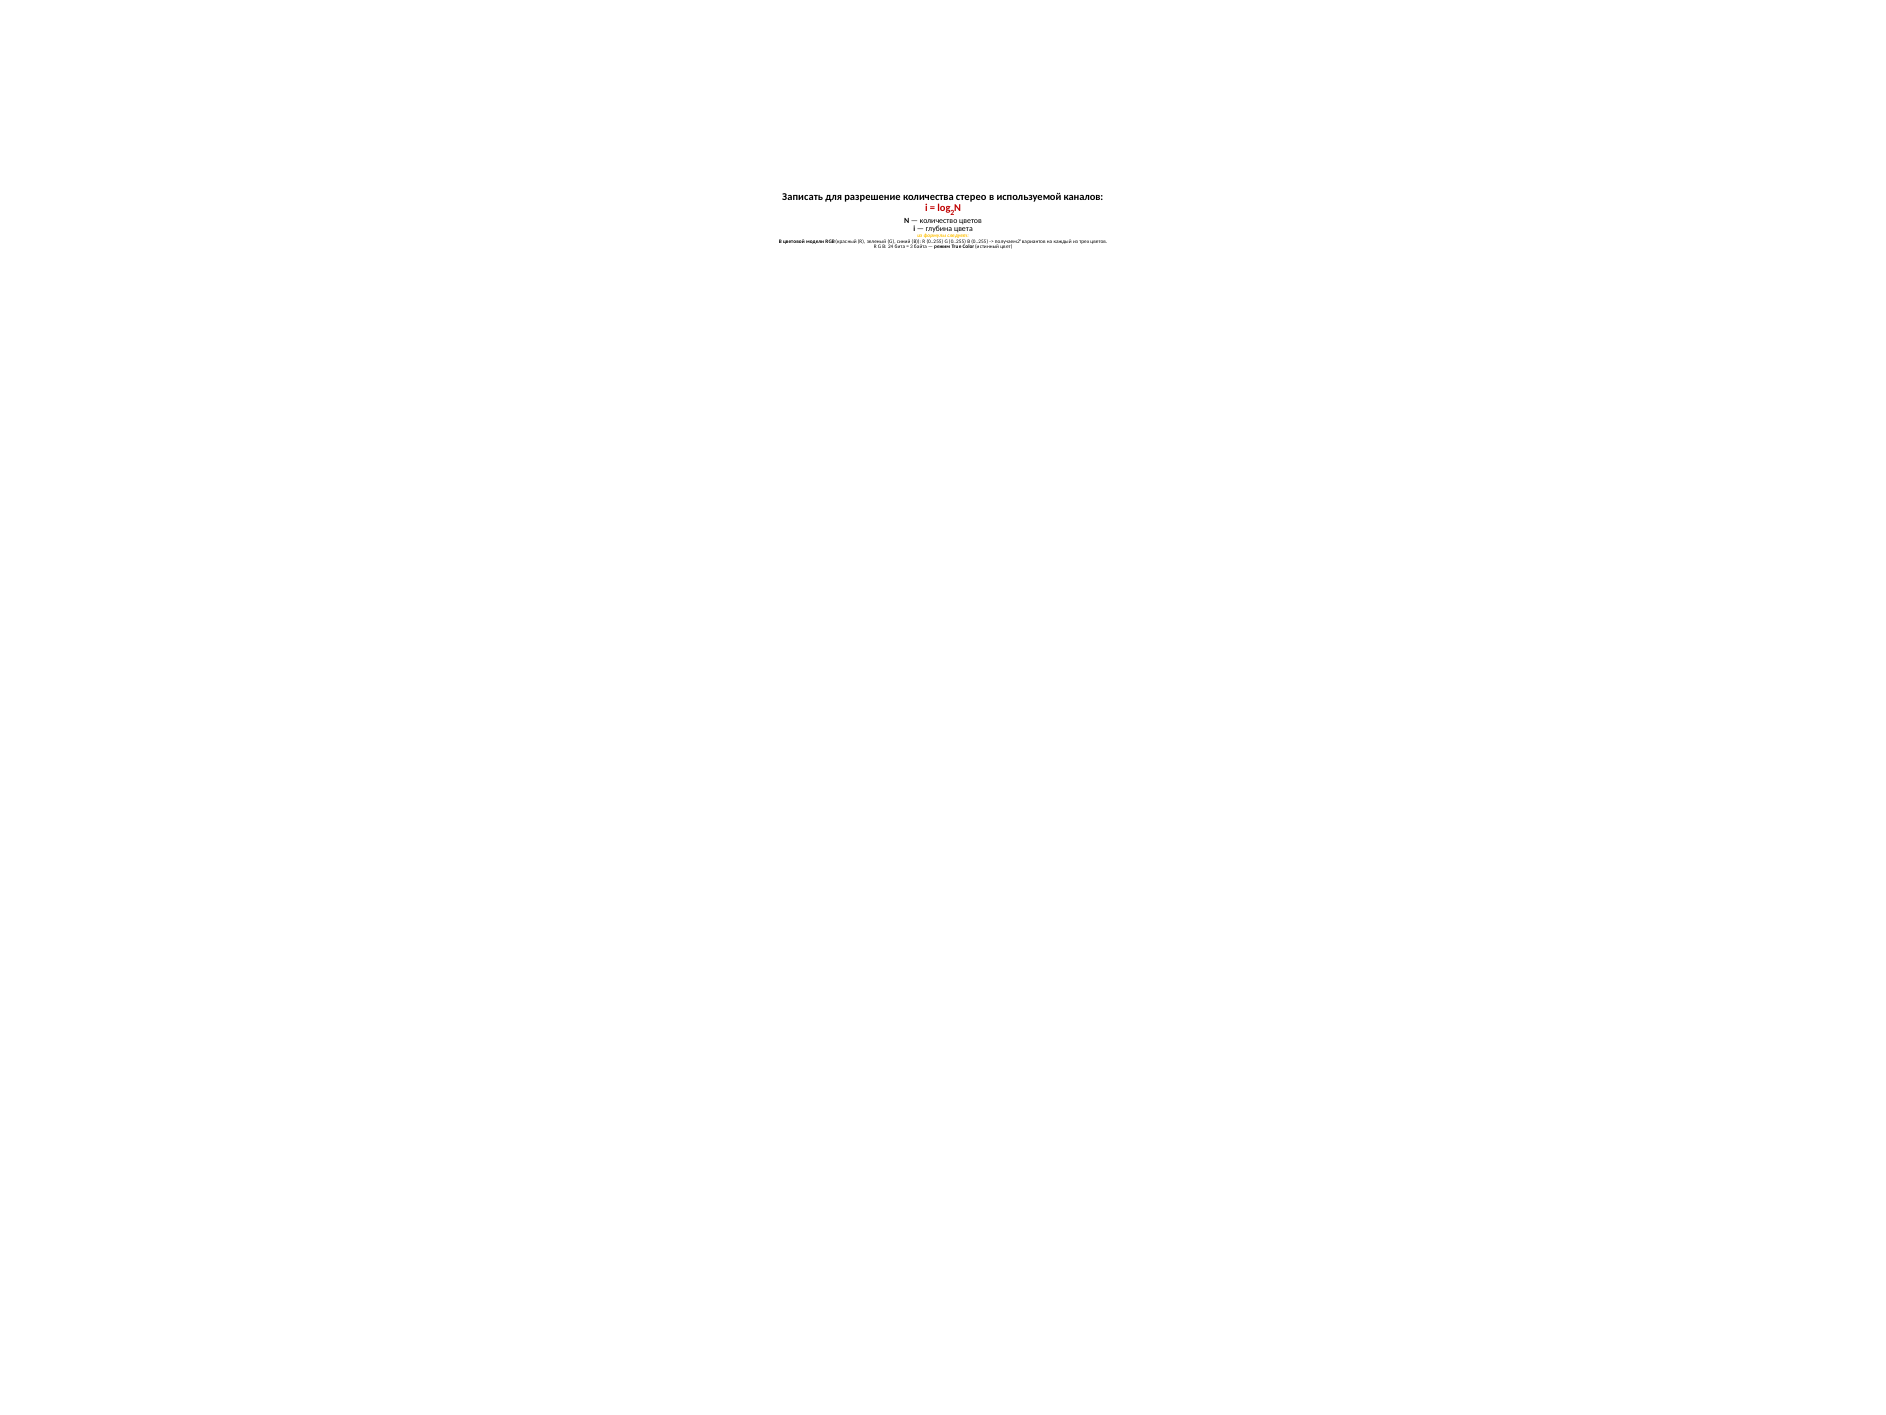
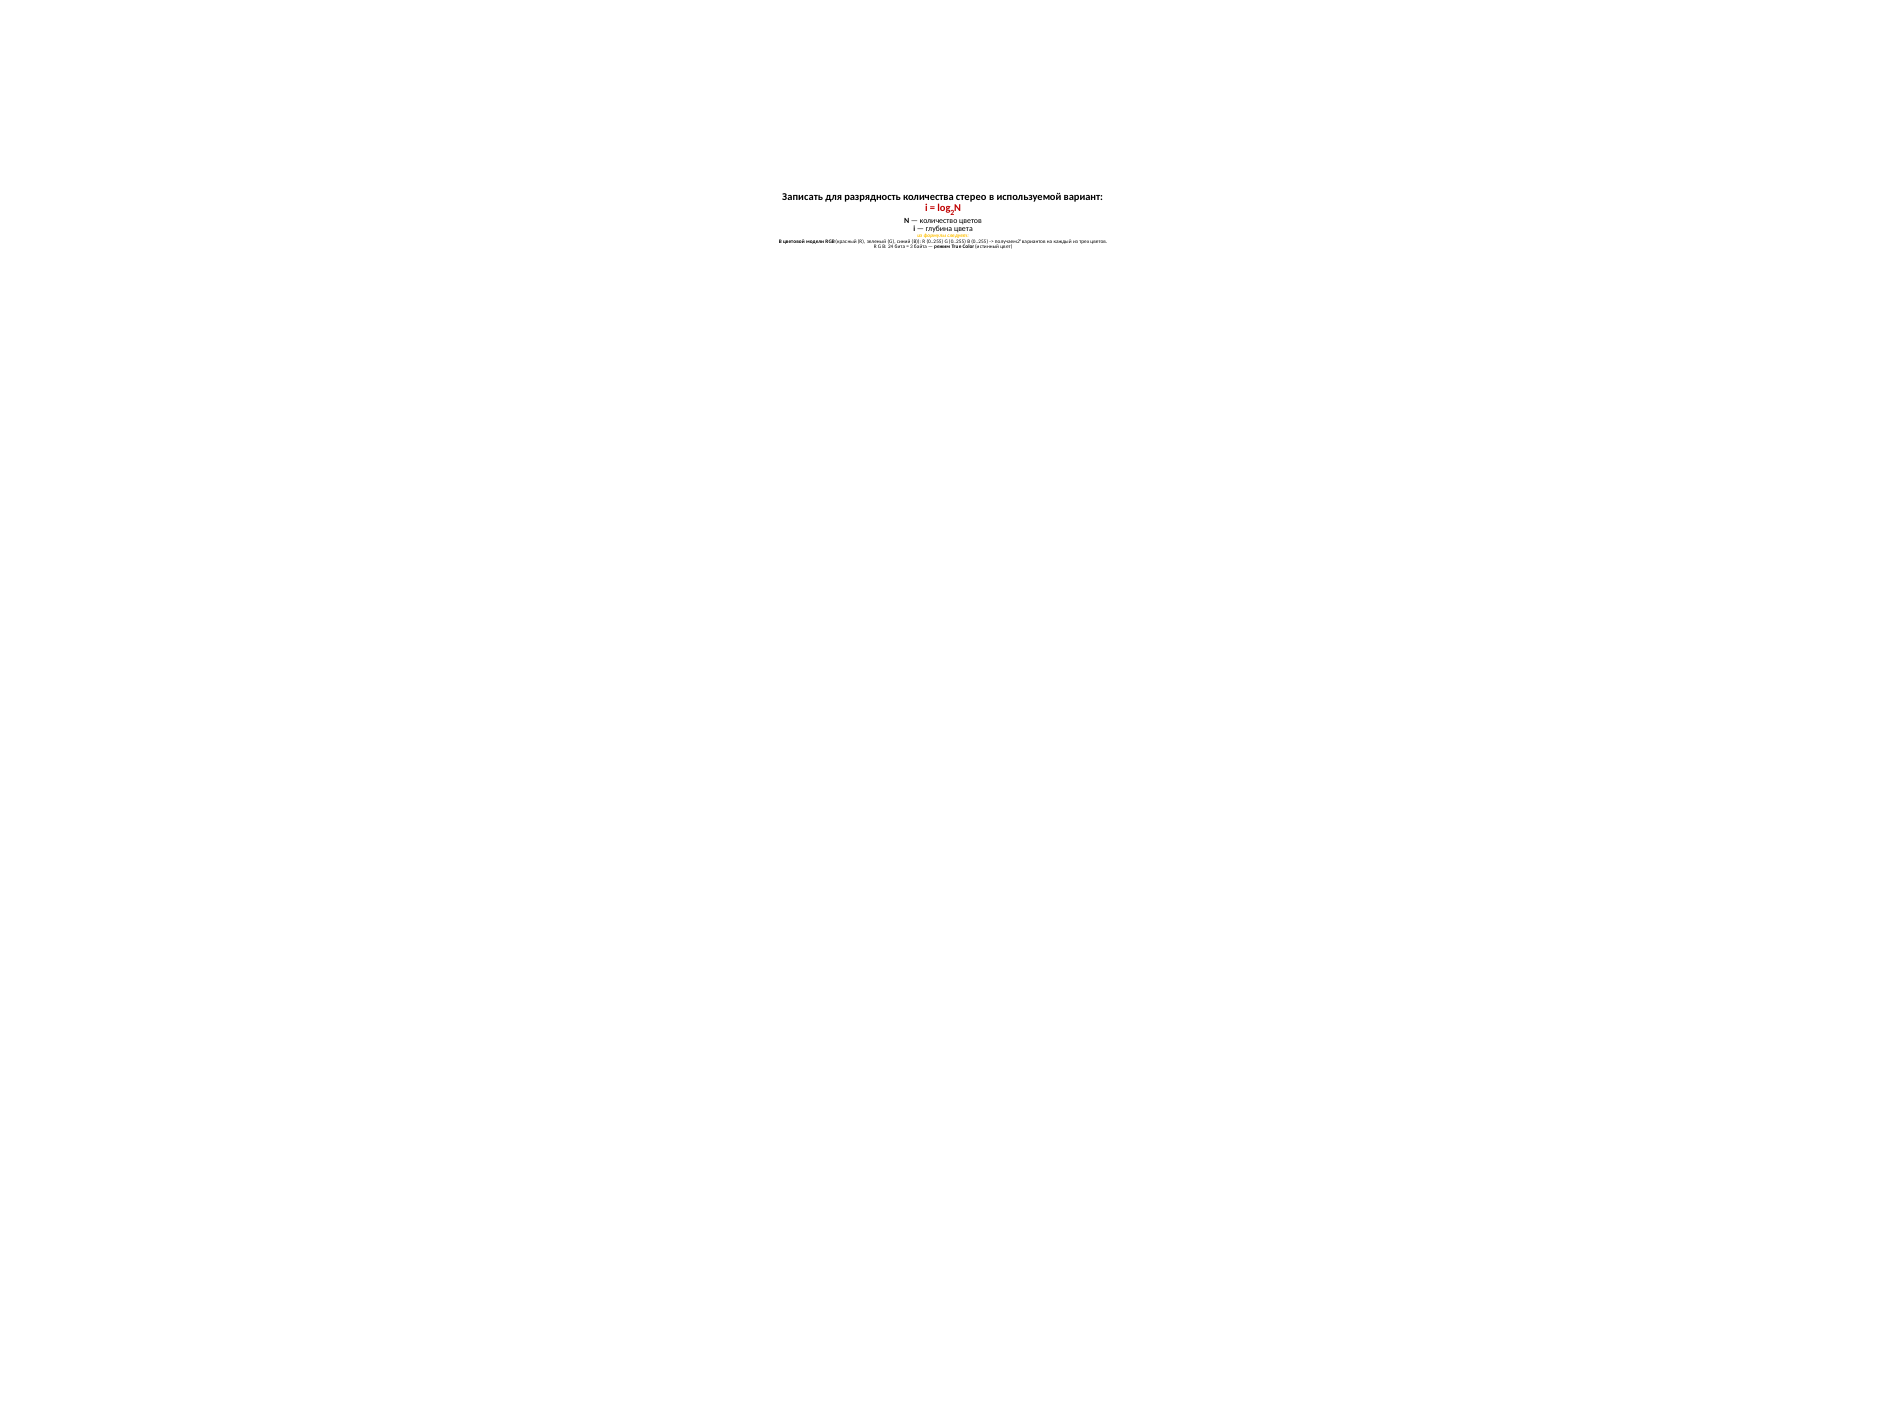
разрешение: разрешение -> разрядность (873, 197)
каналов: каналов -> вариант (1083, 197)
